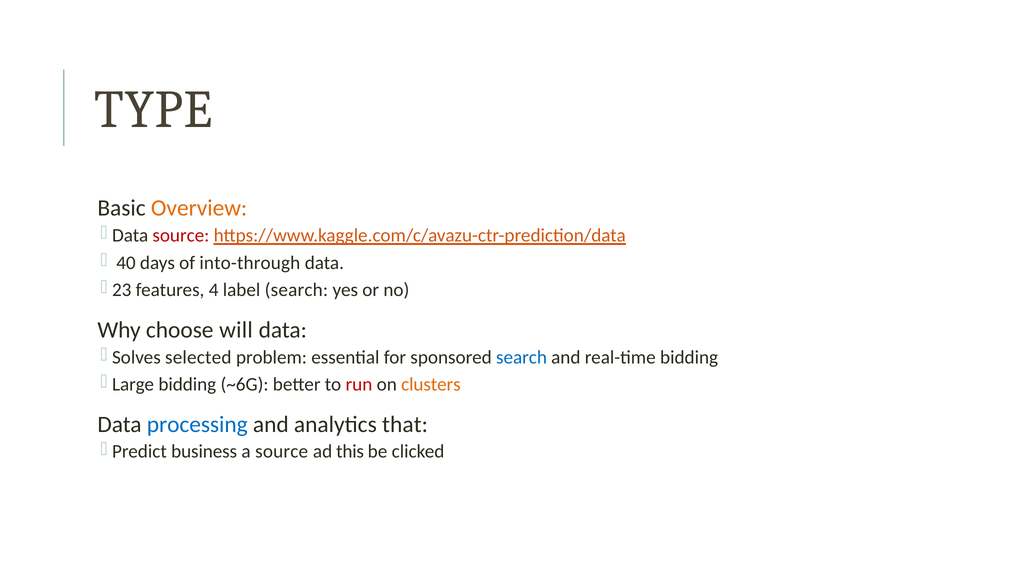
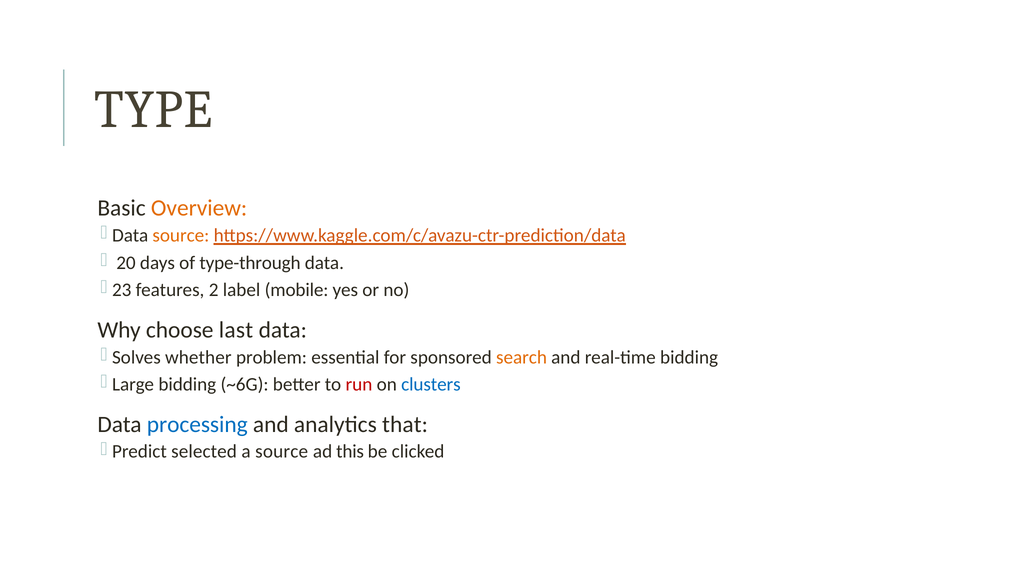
source colour: red -> orange (181, 236)
40: 40 -> 20 (126, 263)
into-through: into-through -> type-through (250, 263)
4: 4 -> 2 (214, 290)
label search: search -> mobile (297, 290)
will: will -> last (236, 330)
selected: selected -> whether (198, 357)
search colour: blue -> orange (522, 357)
clusters colour: orange -> blue (431, 385)
business: business -> selected (204, 452)
